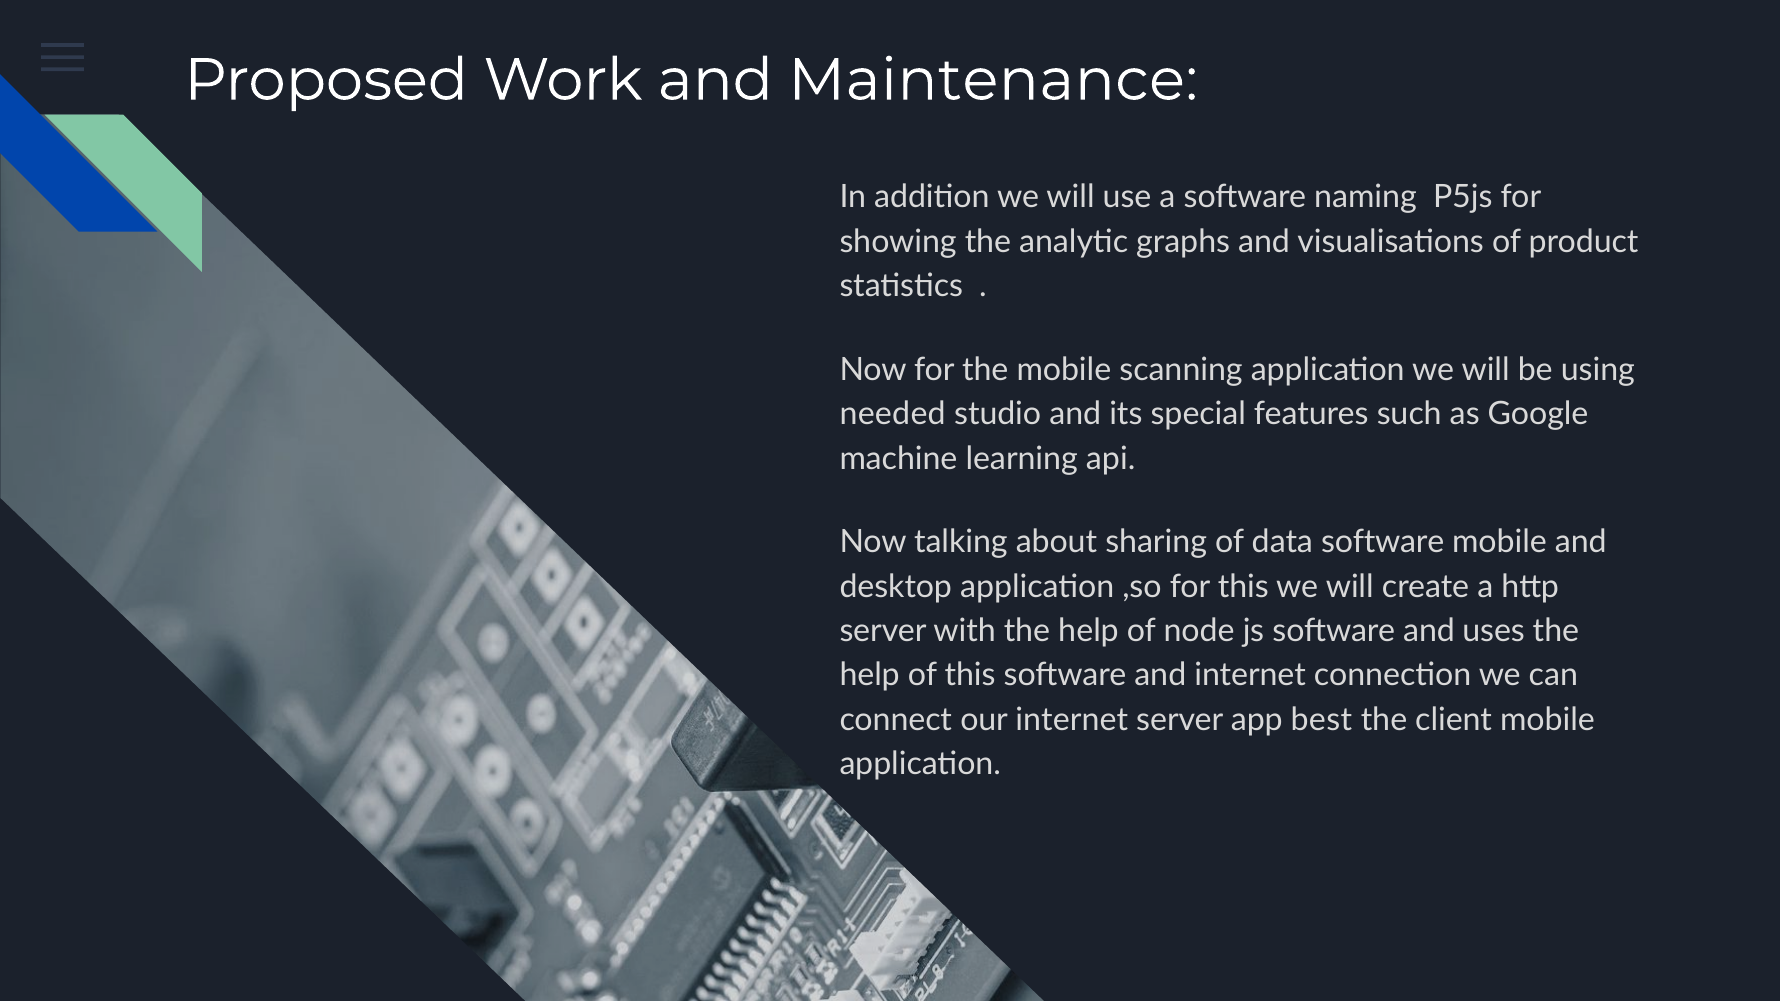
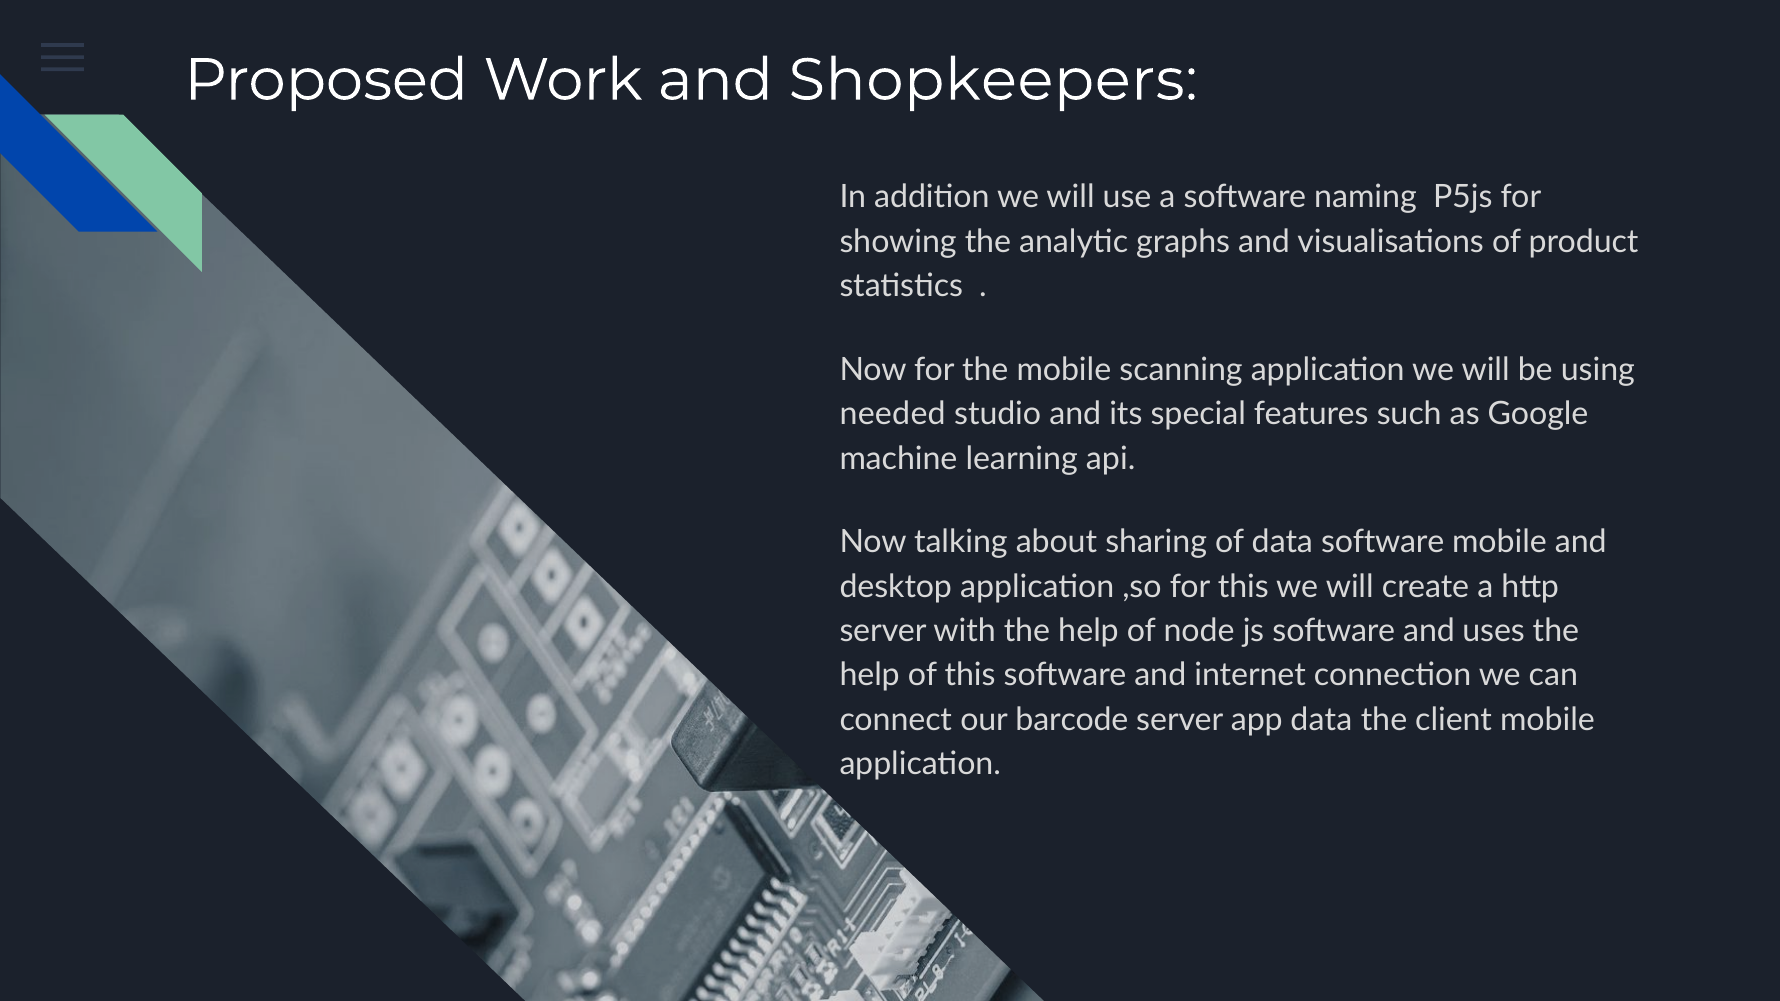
Maintenance: Maintenance -> Shopkeepers (993, 80)
our internet: internet -> barcode (1072, 720)
app best: best -> data (1321, 720)
